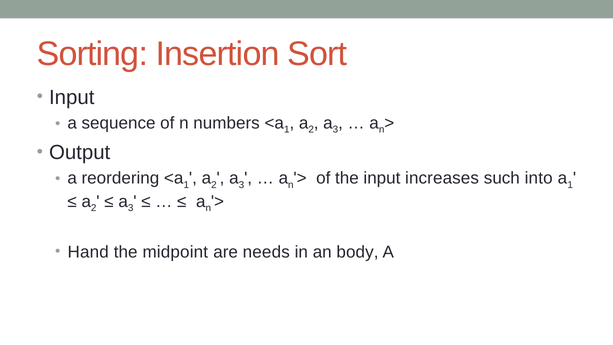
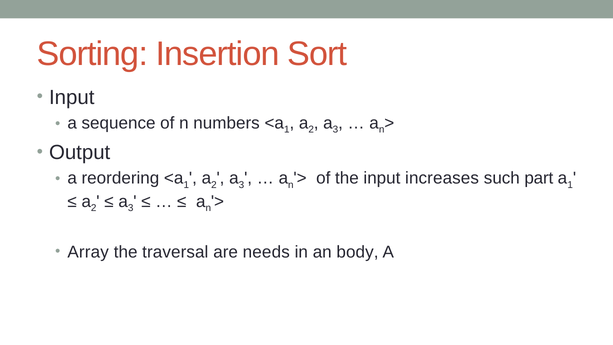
into: into -> part (539, 178)
Hand: Hand -> Array (88, 252)
midpoint: midpoint -> traversal (175, 252)
